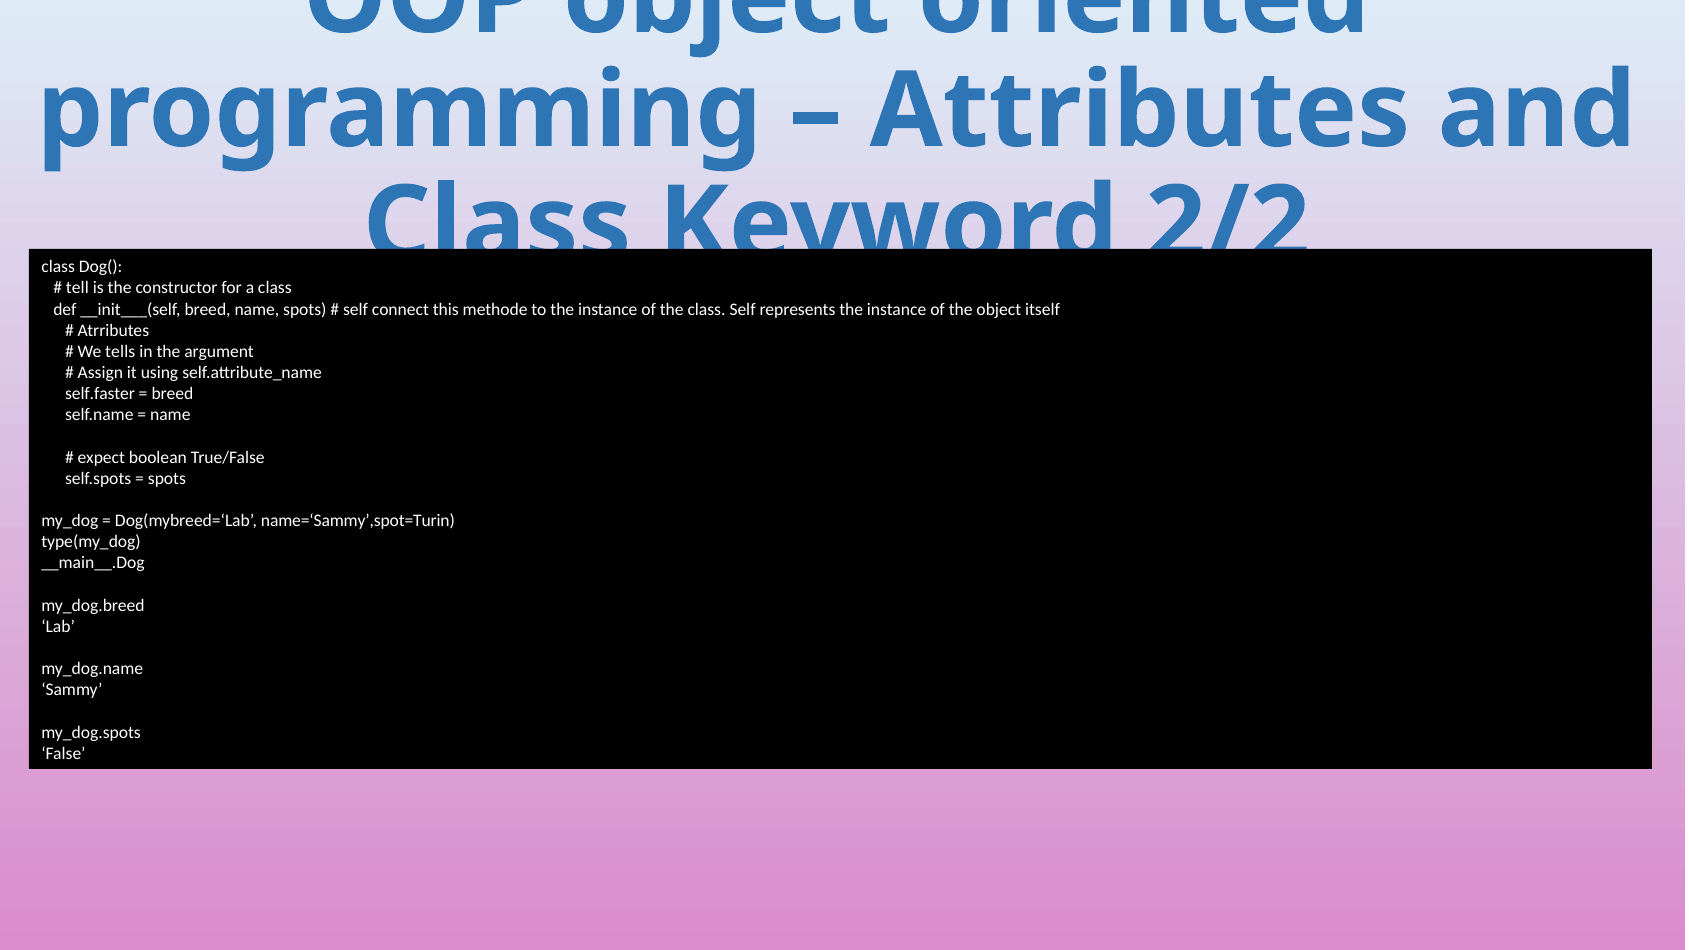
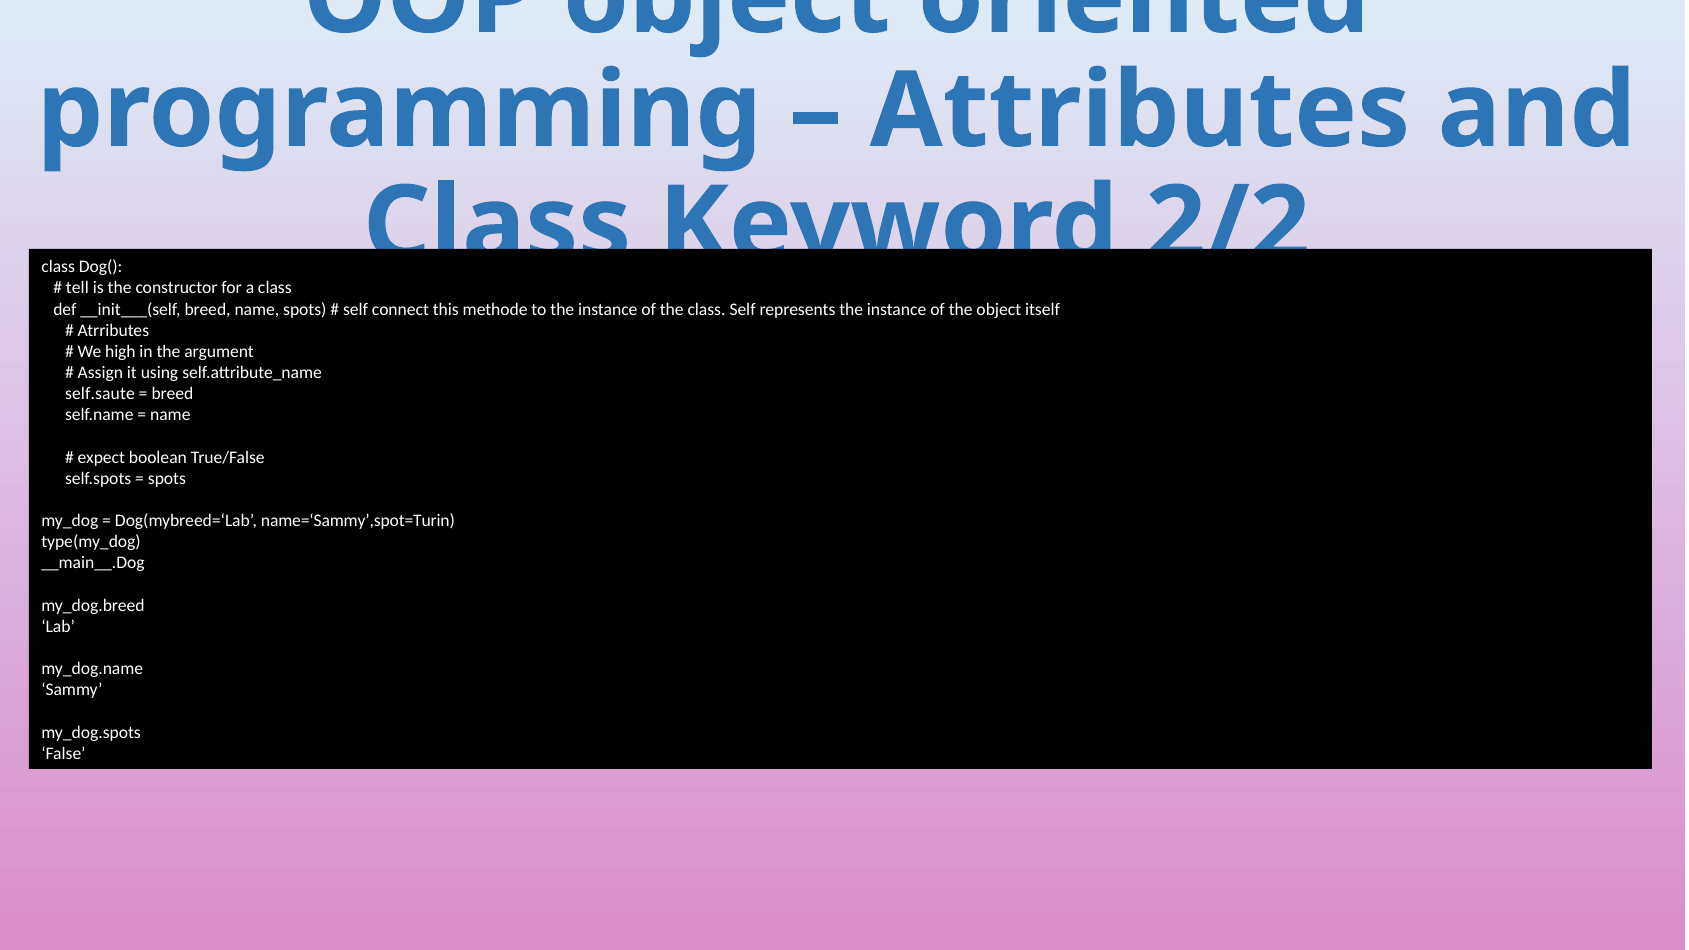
tells: tells -> high (120, 352)
self.faster: self.faster -> self.saute (100, 394)
